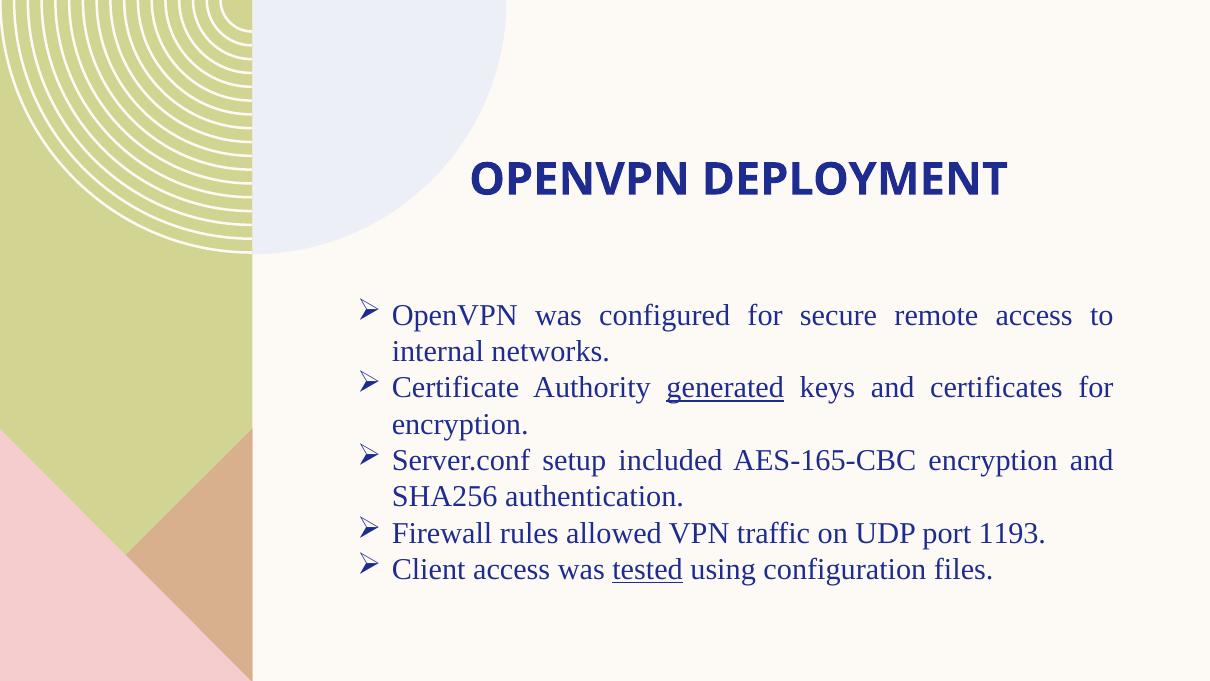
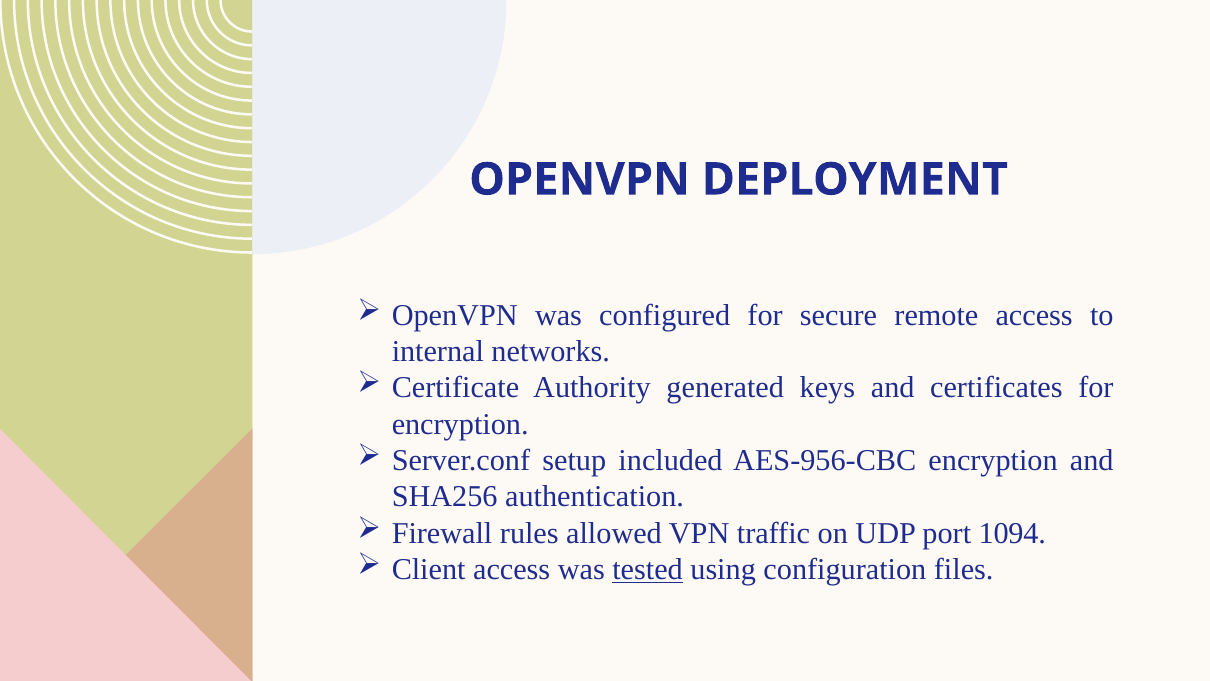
generated underline: present -> none (725, 388)
AES-165-CBC: AES-165-CBC -> AES-956-CBC (825, 460)
1193: 1193 -> 1094 (1012, 533)
